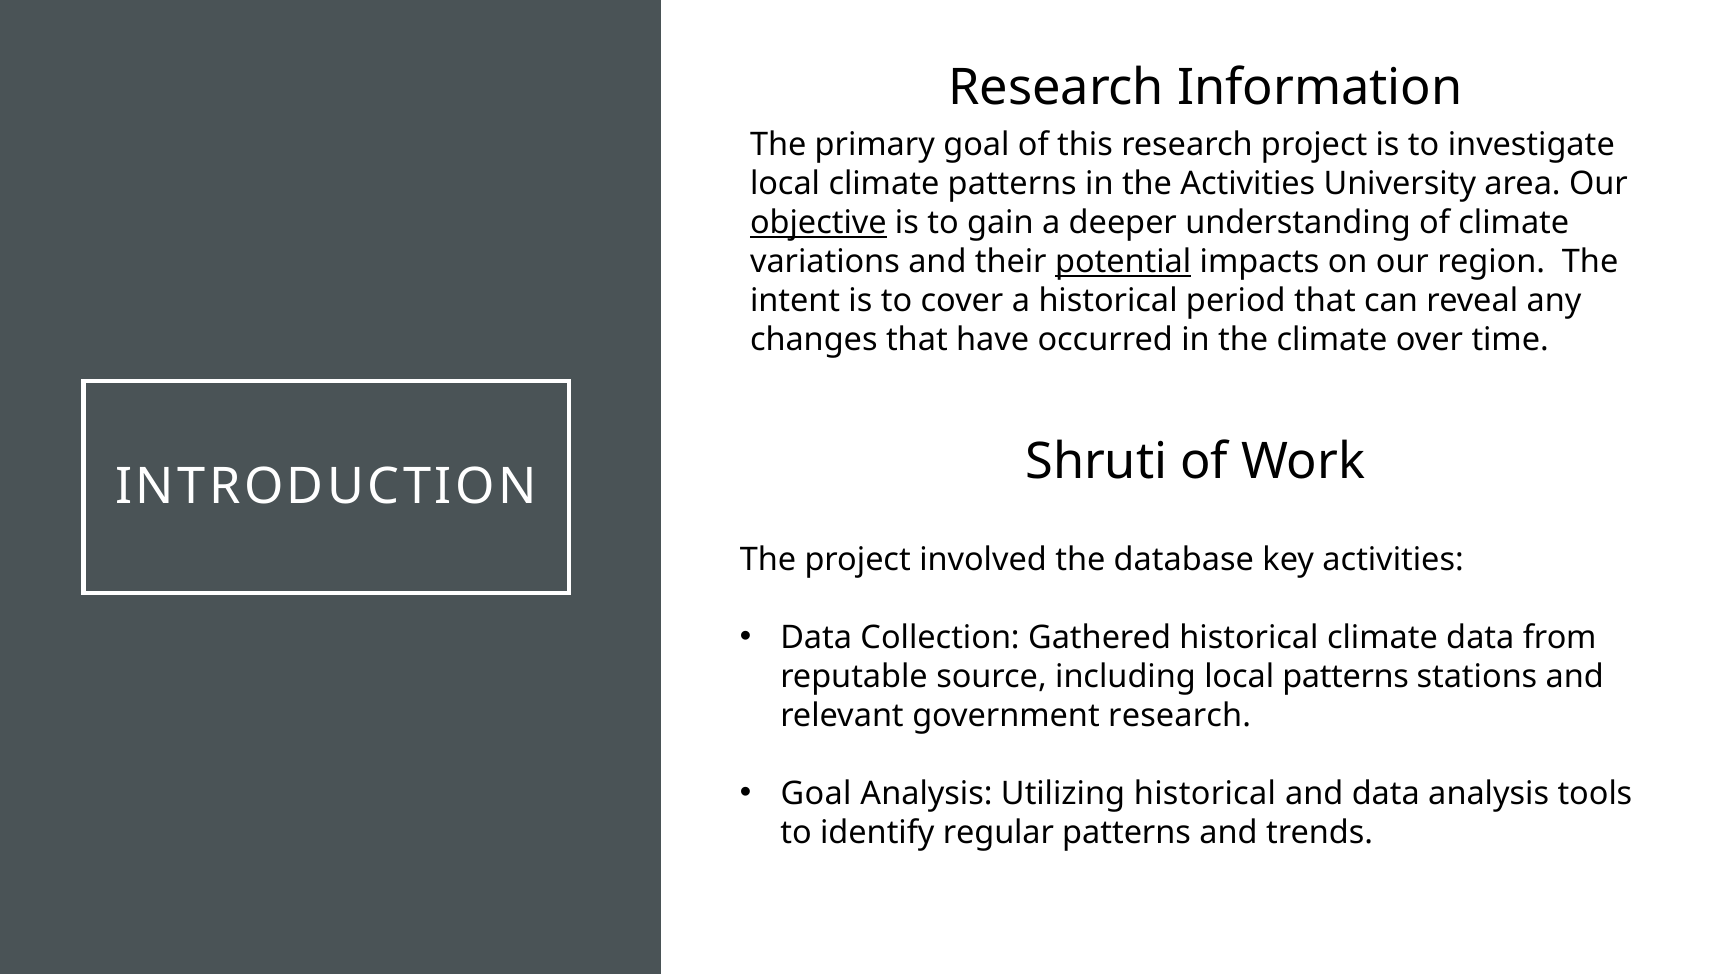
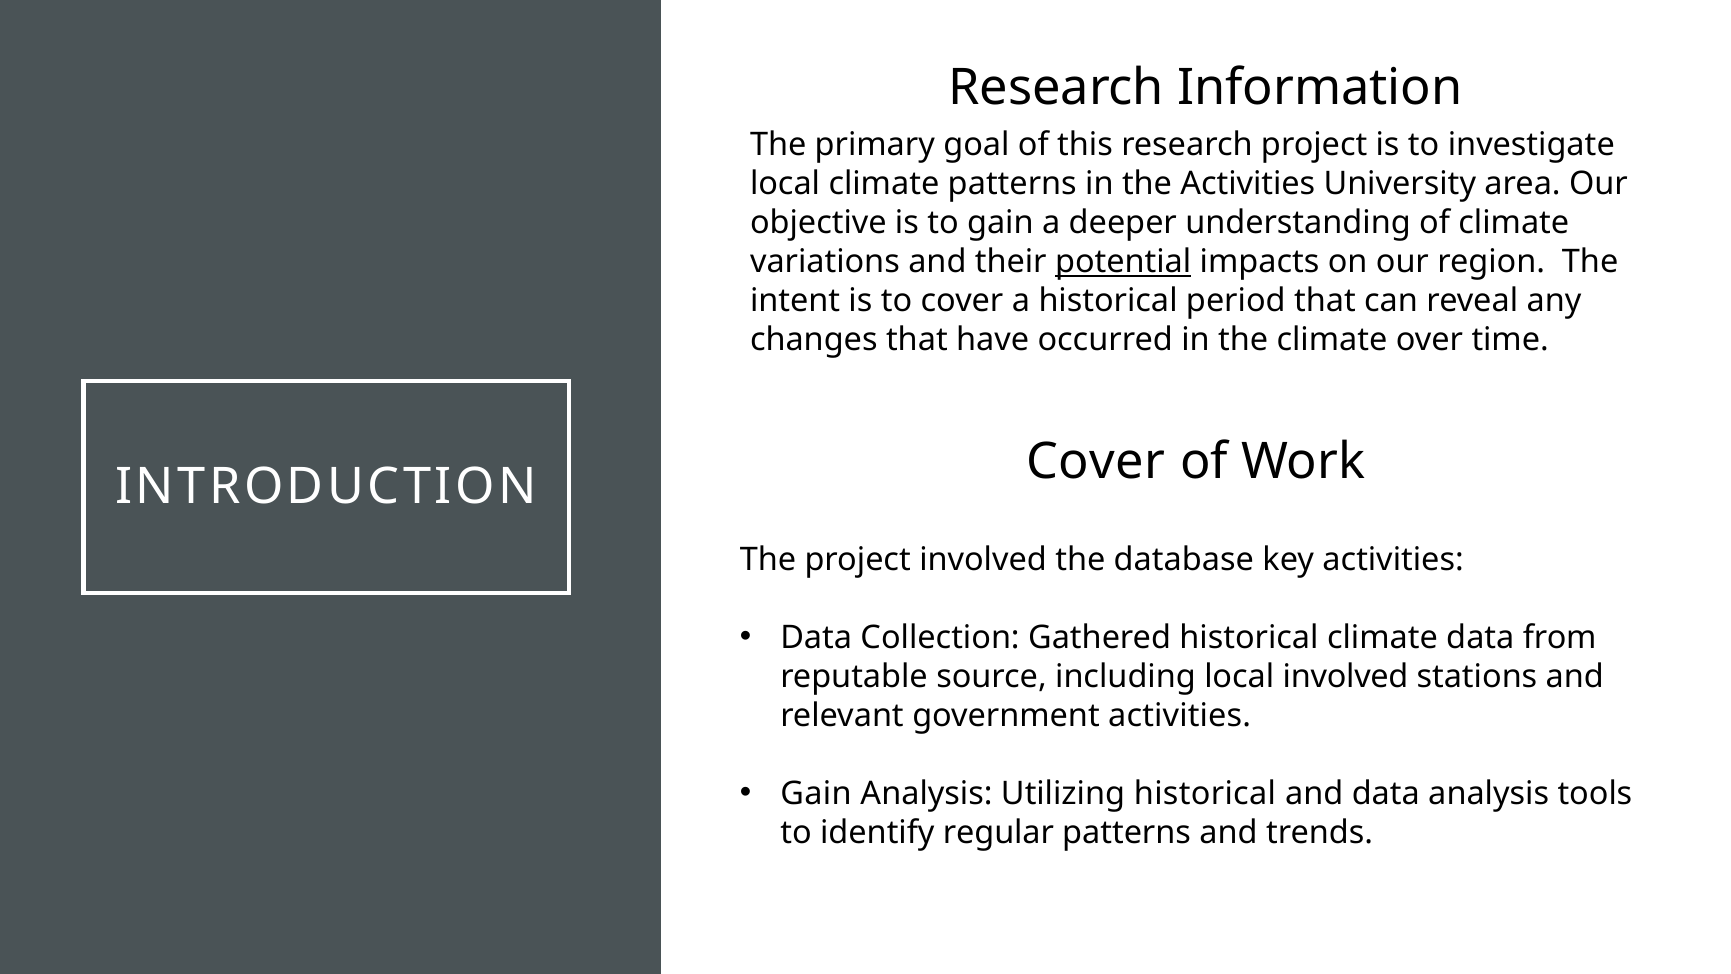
objective underline: present -> none (818, 223)
Shruti: Shruti -> Cover (1096, 462)
local patterns: patterns -> involved (1346, 676)
government research: research -> activities (1180, 715)
Goal: Goal -> Gain (816, 793)
